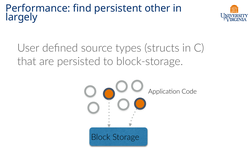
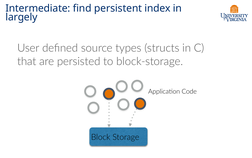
Performance: Performance -> Intermediate (38, 8)
other: other -> index (157, 8)
